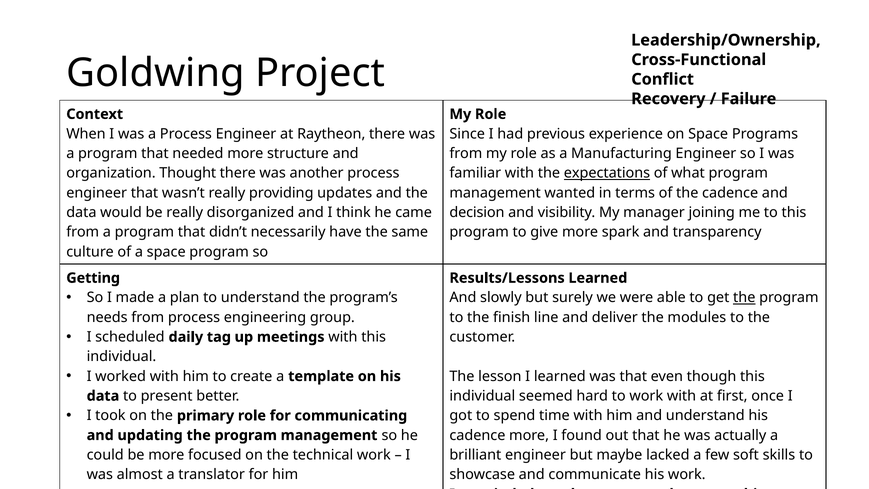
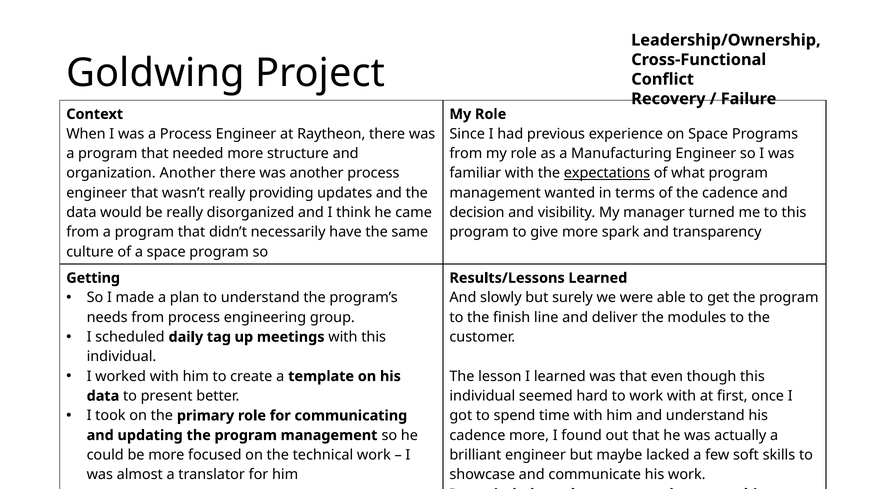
organization Thought: Thought -> Another (188, 173)
joining: joining -> turned (712, 212)
the underline: present -> none (744, 298)
